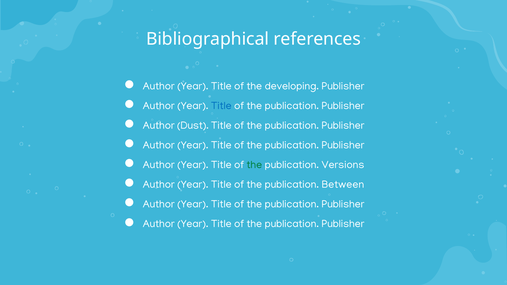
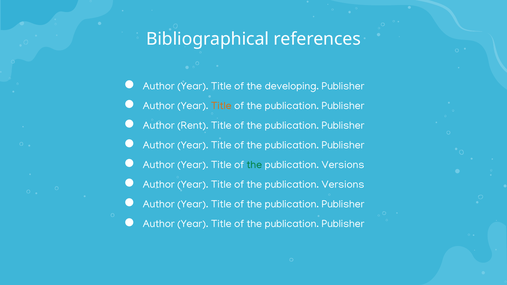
Title colour: blue -> orange (221, 106)
Dust: Dust -> Rent (193, 125)
Between: Between -> Versions (343, 185)
